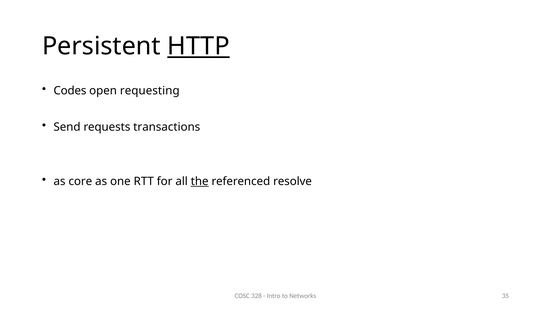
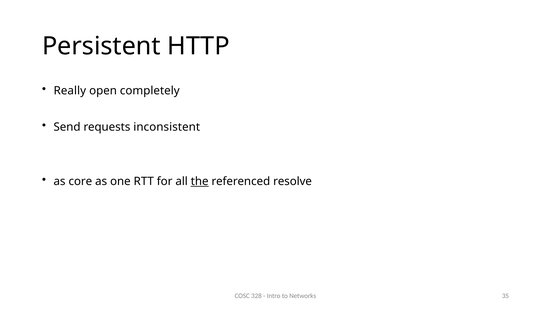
HTTP underline: present -> none (198, 46)
Codes: Codes -> Really (70, 91)
requesting: requesting -> completely (150, 91)
transactions: transactions -> inconsistent (167, 127)
